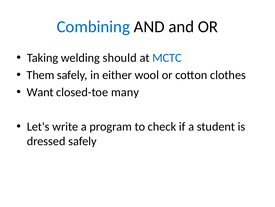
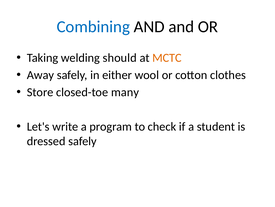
MCTC colour: blue -> orange (167, 58)
Them: Them -> Away (40, 75)
Want: Want -> Store (40, 92)
